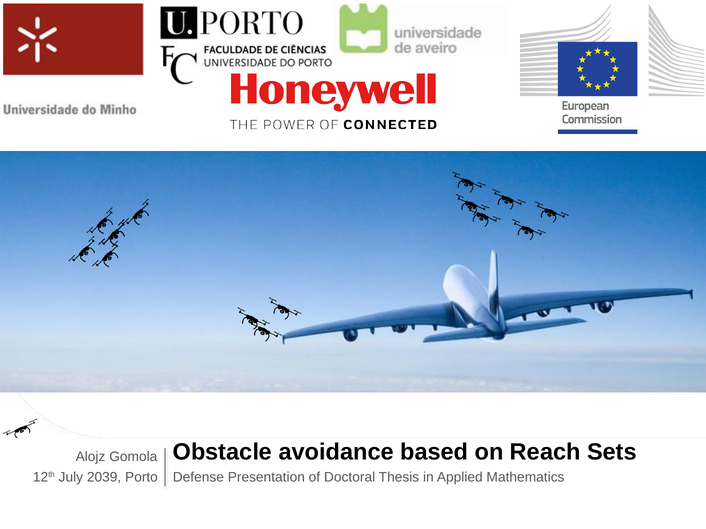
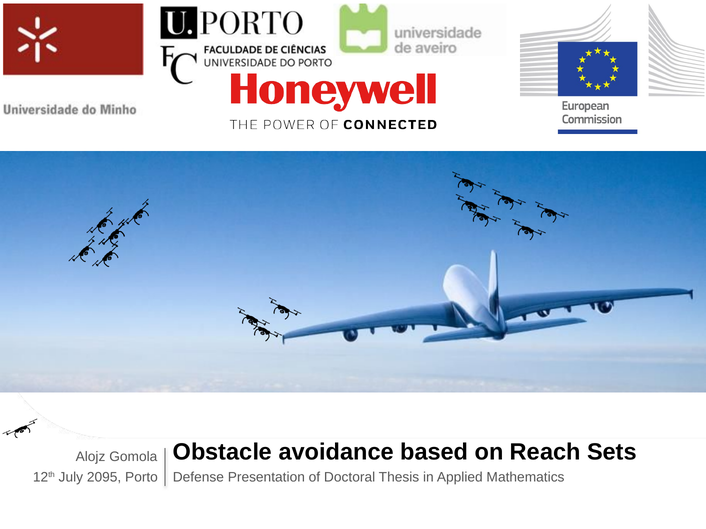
2039: 2039 -> 2095 (104, 477)
